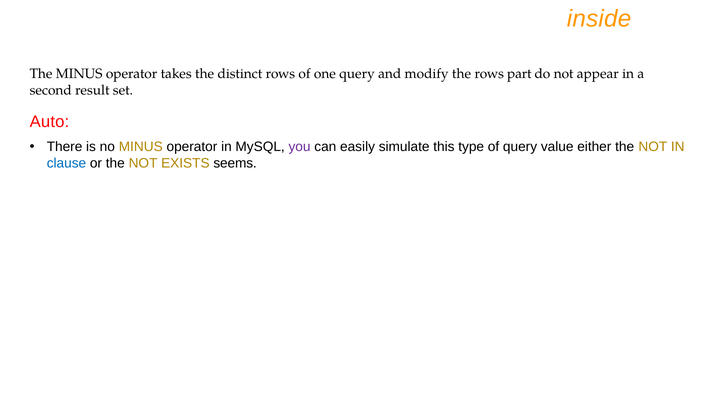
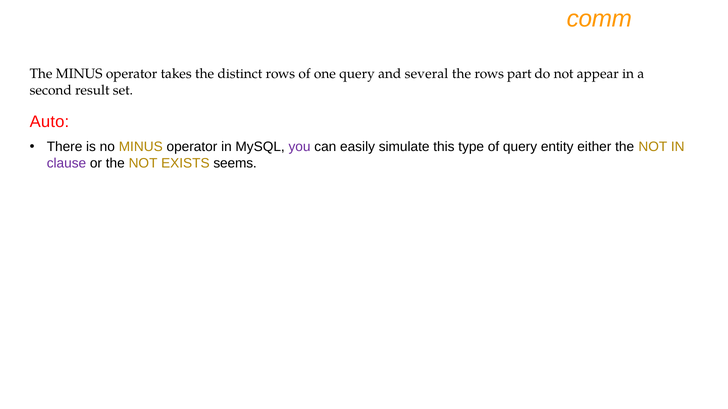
inside: inside -> comm (599, 19)
modify: modify -> several (427, 74)
value: value -> entity (557, 147)
clause colour: blue -> purple (66, 163)
